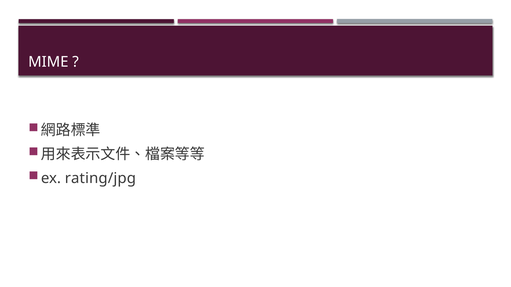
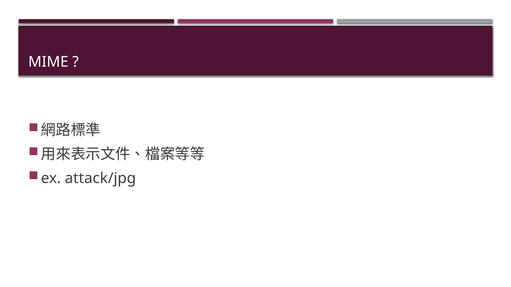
rating/jpg: rating/jpg -> attack/jpg (100, 179)
